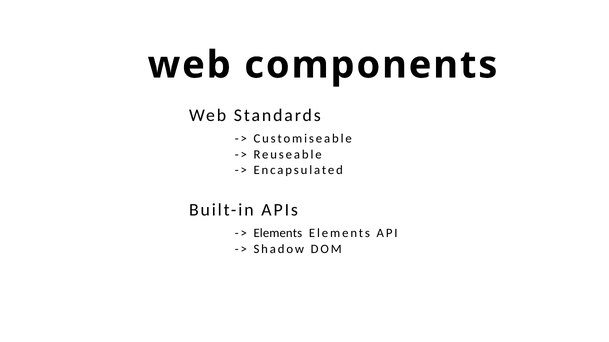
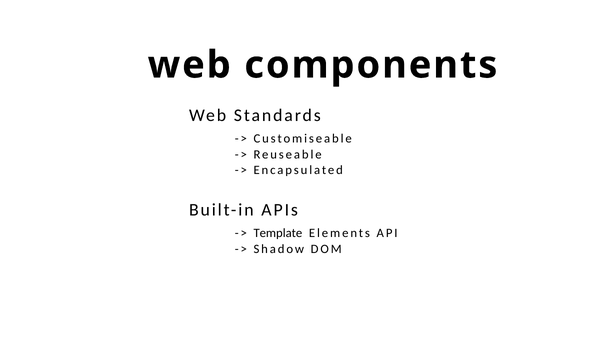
Elements: Elements -> Template (278, 233)
